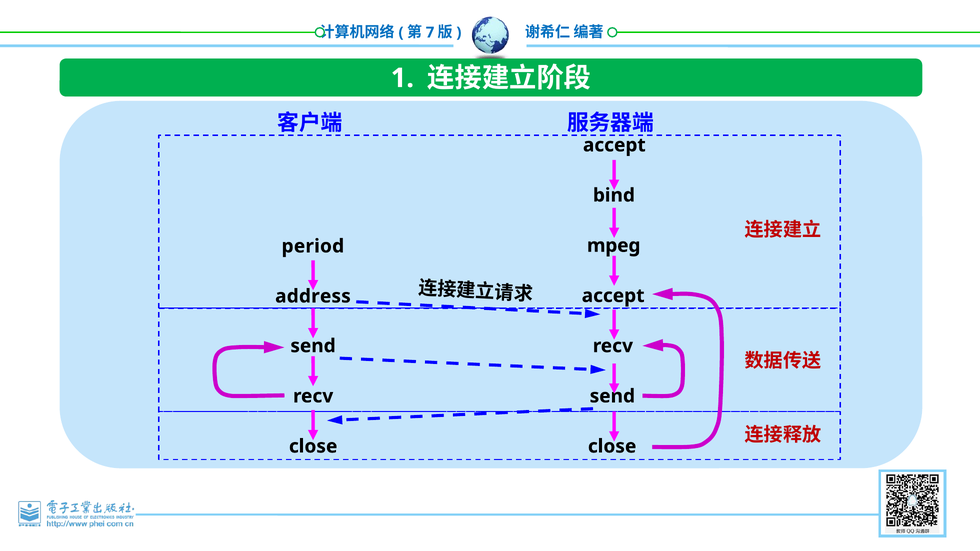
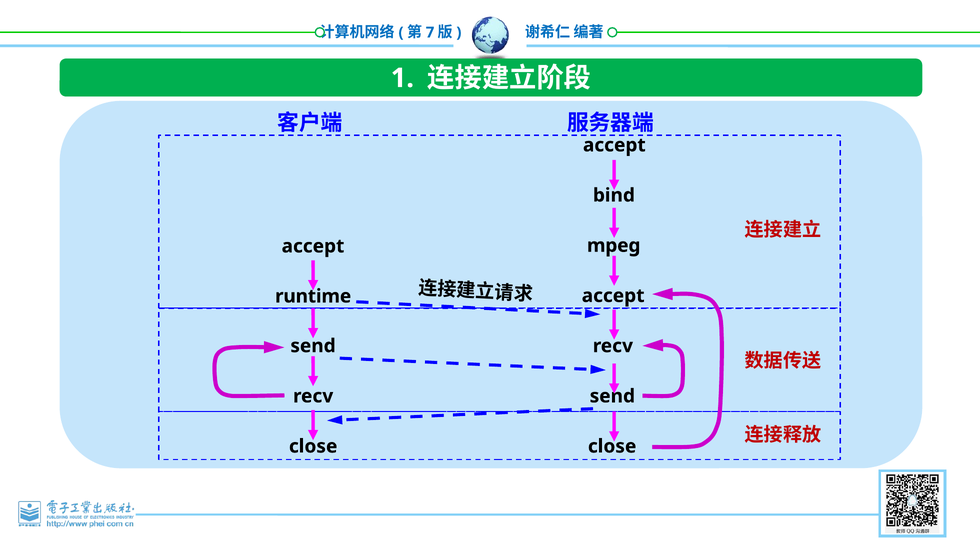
period: period -> accept (313, 246)
address: address -> runtime (313, 296)
